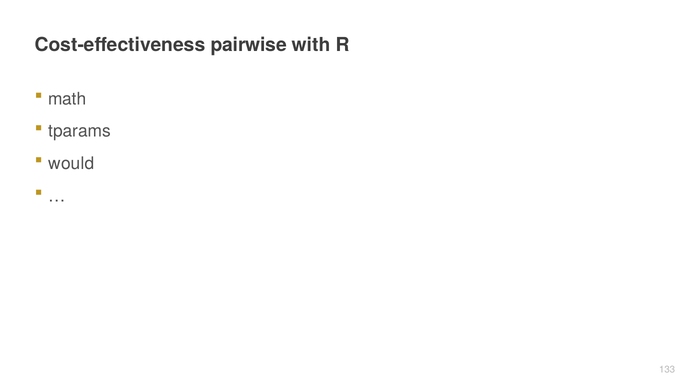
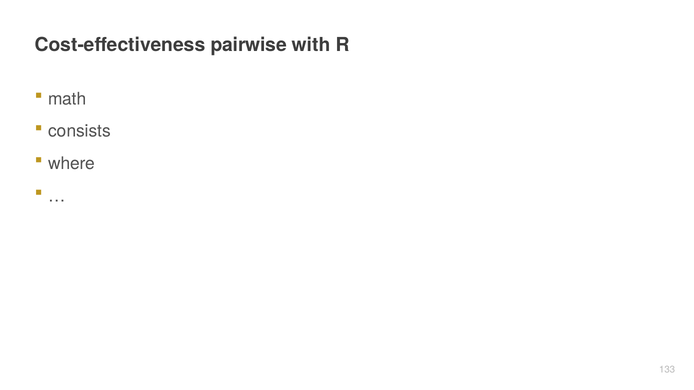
tparams: tparams -> consists (80, 131)
would: would -> where (72, 164)
